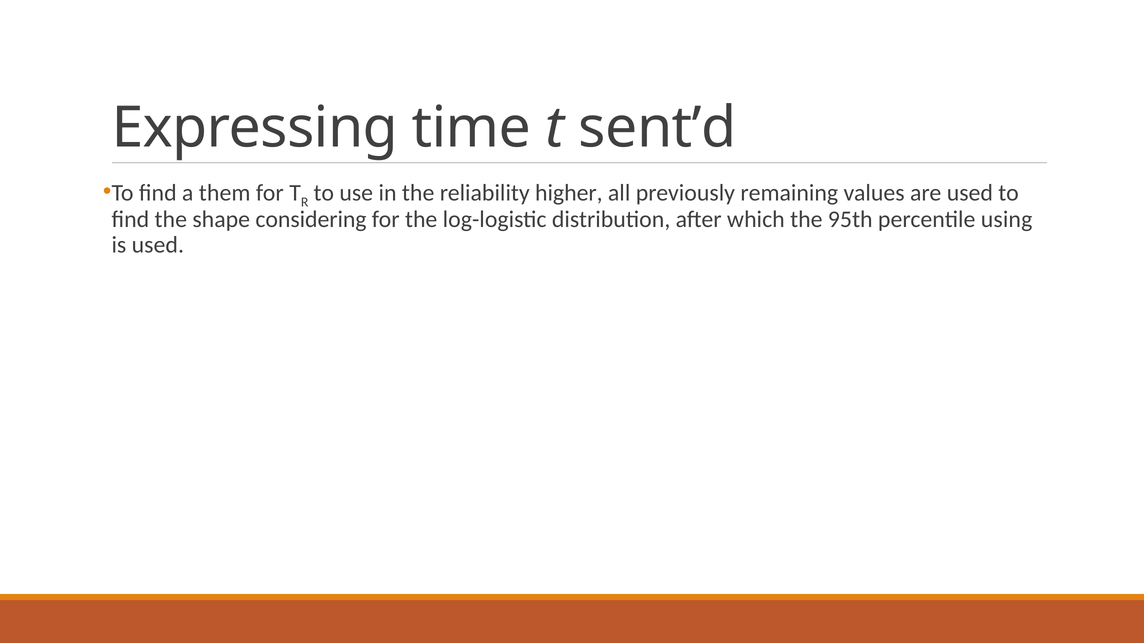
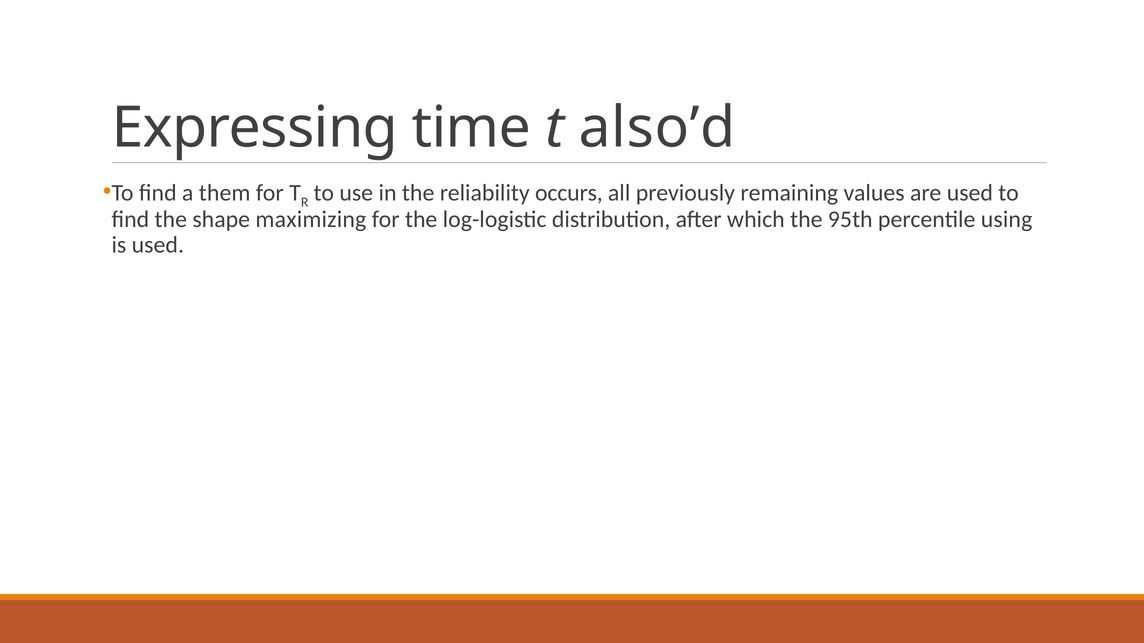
sent’d: sent’d -> also’d (657, 128)
higher: higher -> occurs (569, 193)
considering: considering -> maximizing (311, 219)
